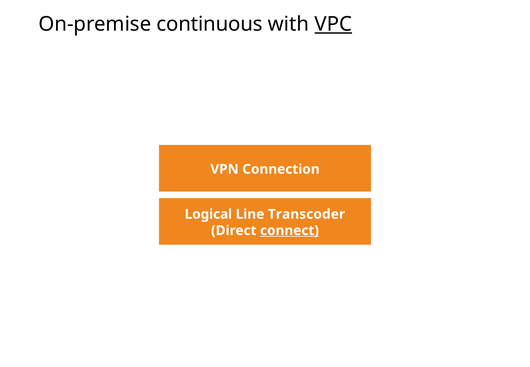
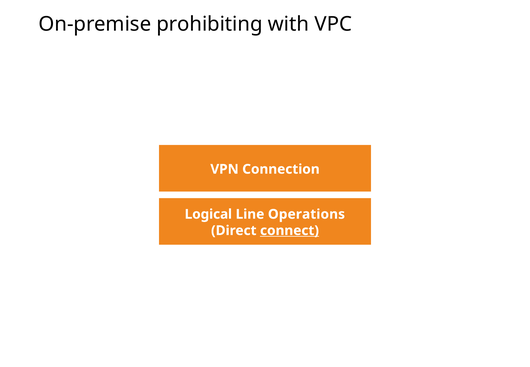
continuous: continuous -> prohibiting (210, 24)
VPC underline: present -> none (333, 24)
Transcoder: Transcoder -> Operations (306, 214)
